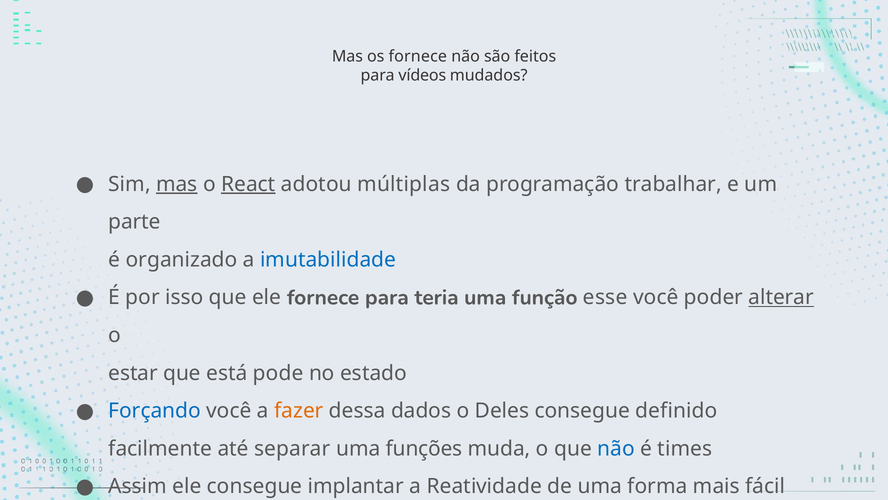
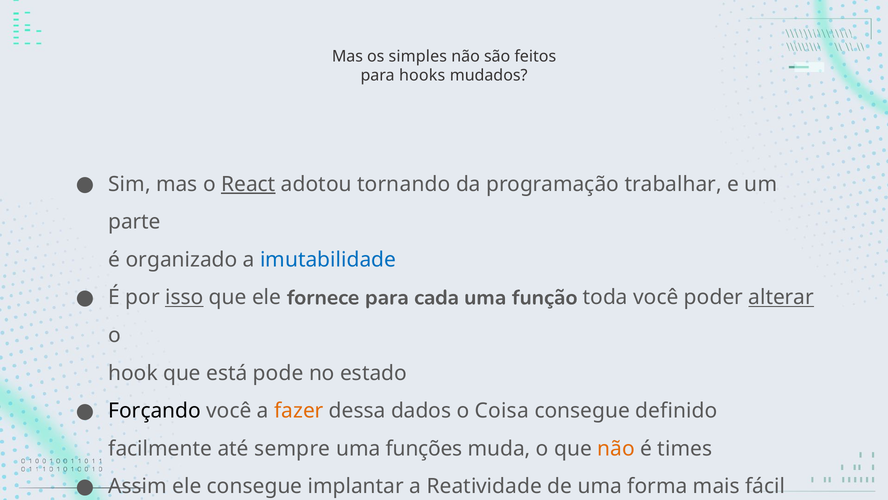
os fornece: fornece -> simples (418, 56)
vídeos: vídeos -> hooks (422, 76)
mas underline: present -> none (177, 184)
múltiplas: múltiplas -> tornando (404, 184)
isso underline: none -> present (184, 297)
teria: teria -> cada (437, 297)
esse: esse -> toda (605, 297)
estar: estar -> hook (133, 373)
Forçando colour: blue -> black (155, 410)
Deles: Deles -> Coisa (502, 410)
separar: separar -> sempre (292, 448)
não colour: blue -> orange (616, 448)
